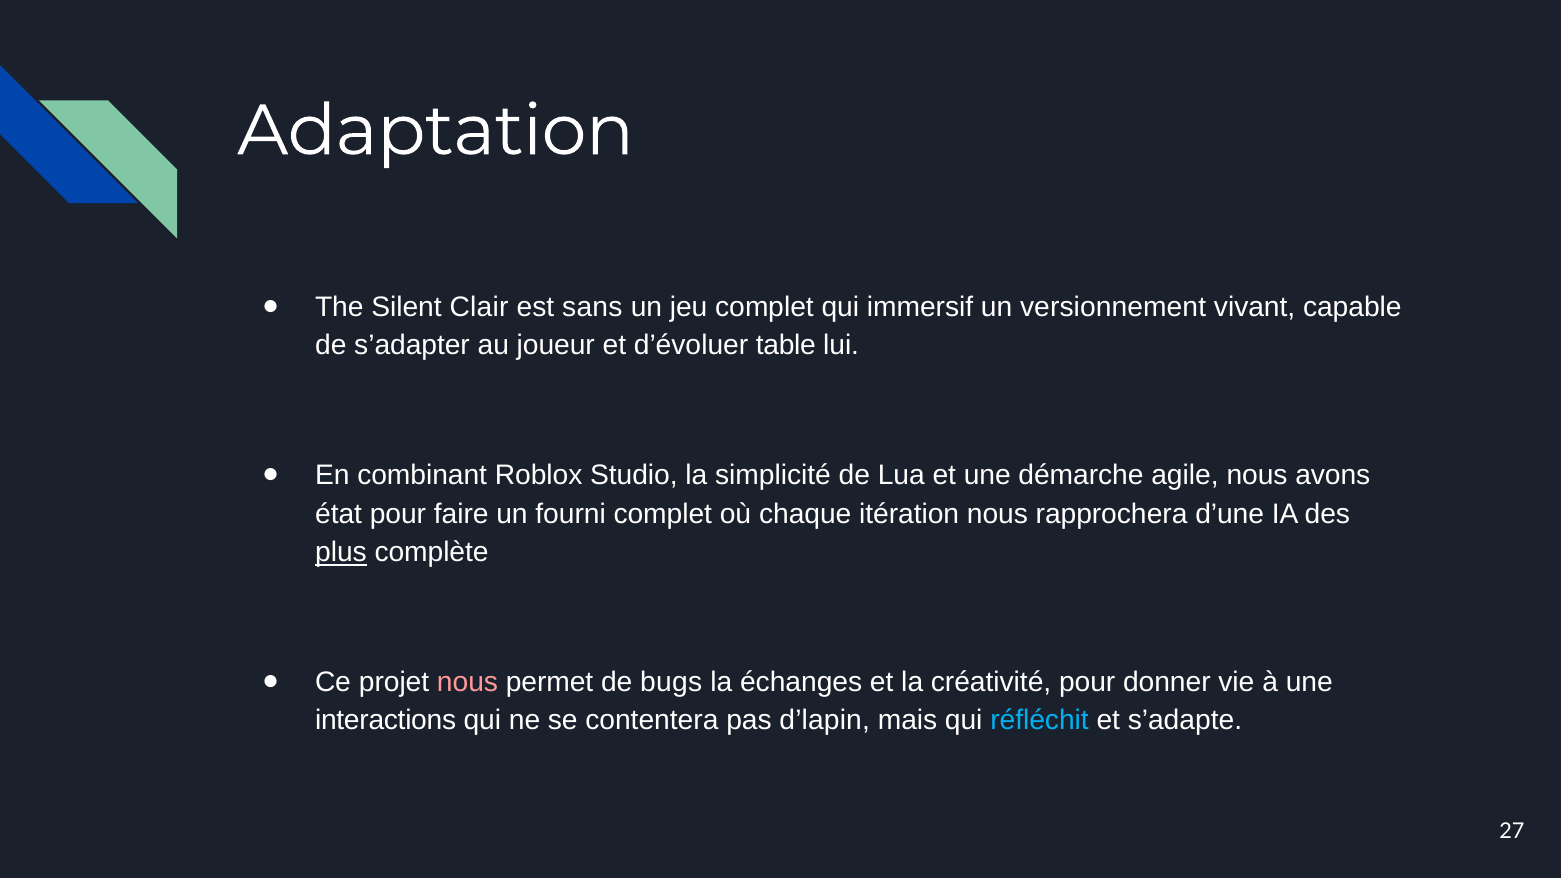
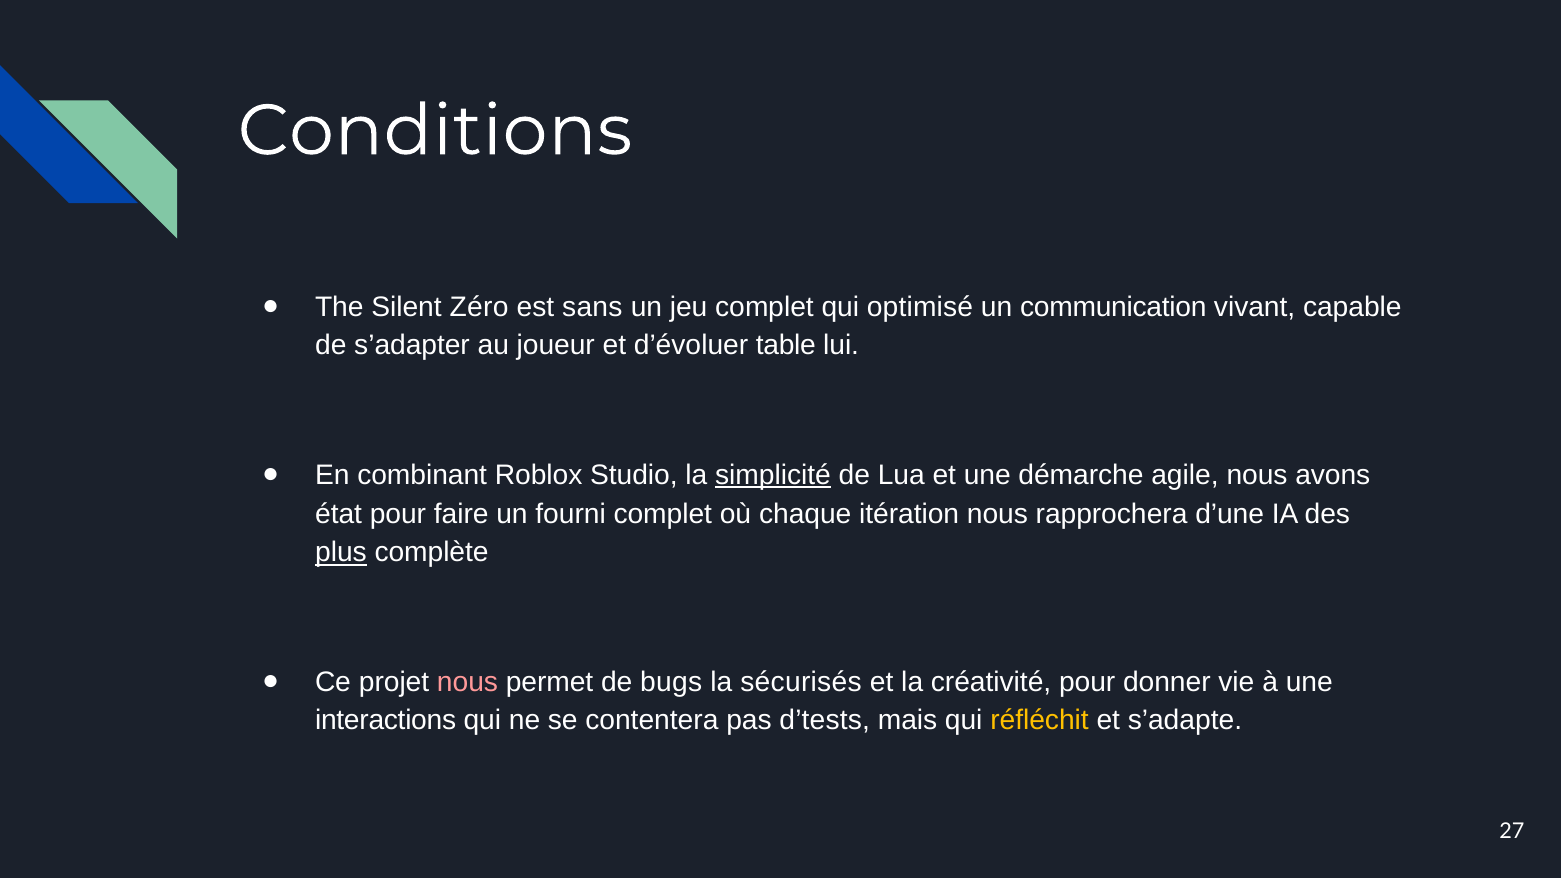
Adaptation: Adaptation -> Conditions (435, 131)
Clair: Clair -> Zéro (479, 307)
immersif: immersif -> optimisé (920, 307)
versionnement: versionnement -> communication (1113, 307)
simplicité underline: none -> present (773, 475)
échanges: échanges -> sécurisés (801, 682)
d’lapin: d’lapin -> d’tests (825, 721)
réfléchit colour: light blue -> yellow (1040, 721)
